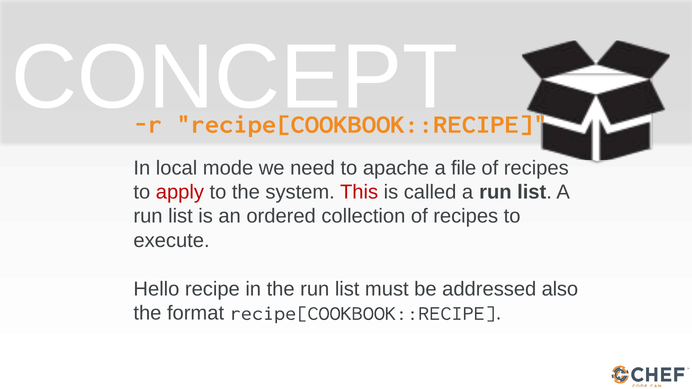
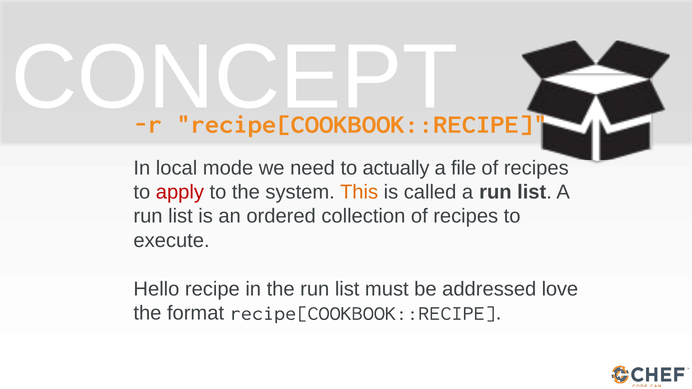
apache: apache -> actually (396, 168)
This colour: red -> orange (359, 192)
also: also -> love (560, 289)
